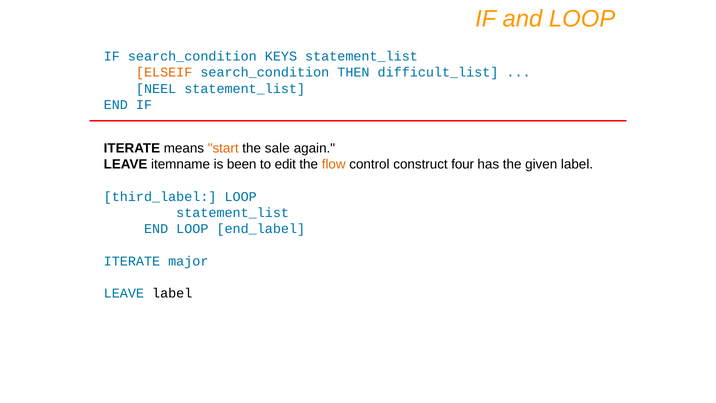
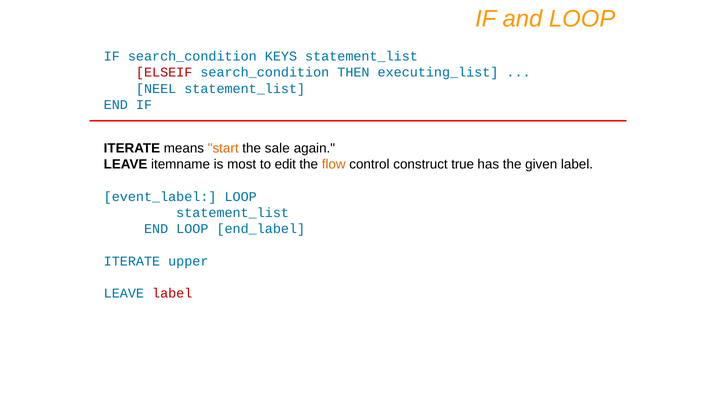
ELSEIF colour: orange -> red (164, 72)
difficult_list: difficult_list -> executing_list (438, 72)
been: been -> most (242, 164)
four: four -> true (463, 164)
third_label: third_label -> event_label (160, 197)
major: major -> upper (188, 261)
label colour: black -> red (172, 293)
